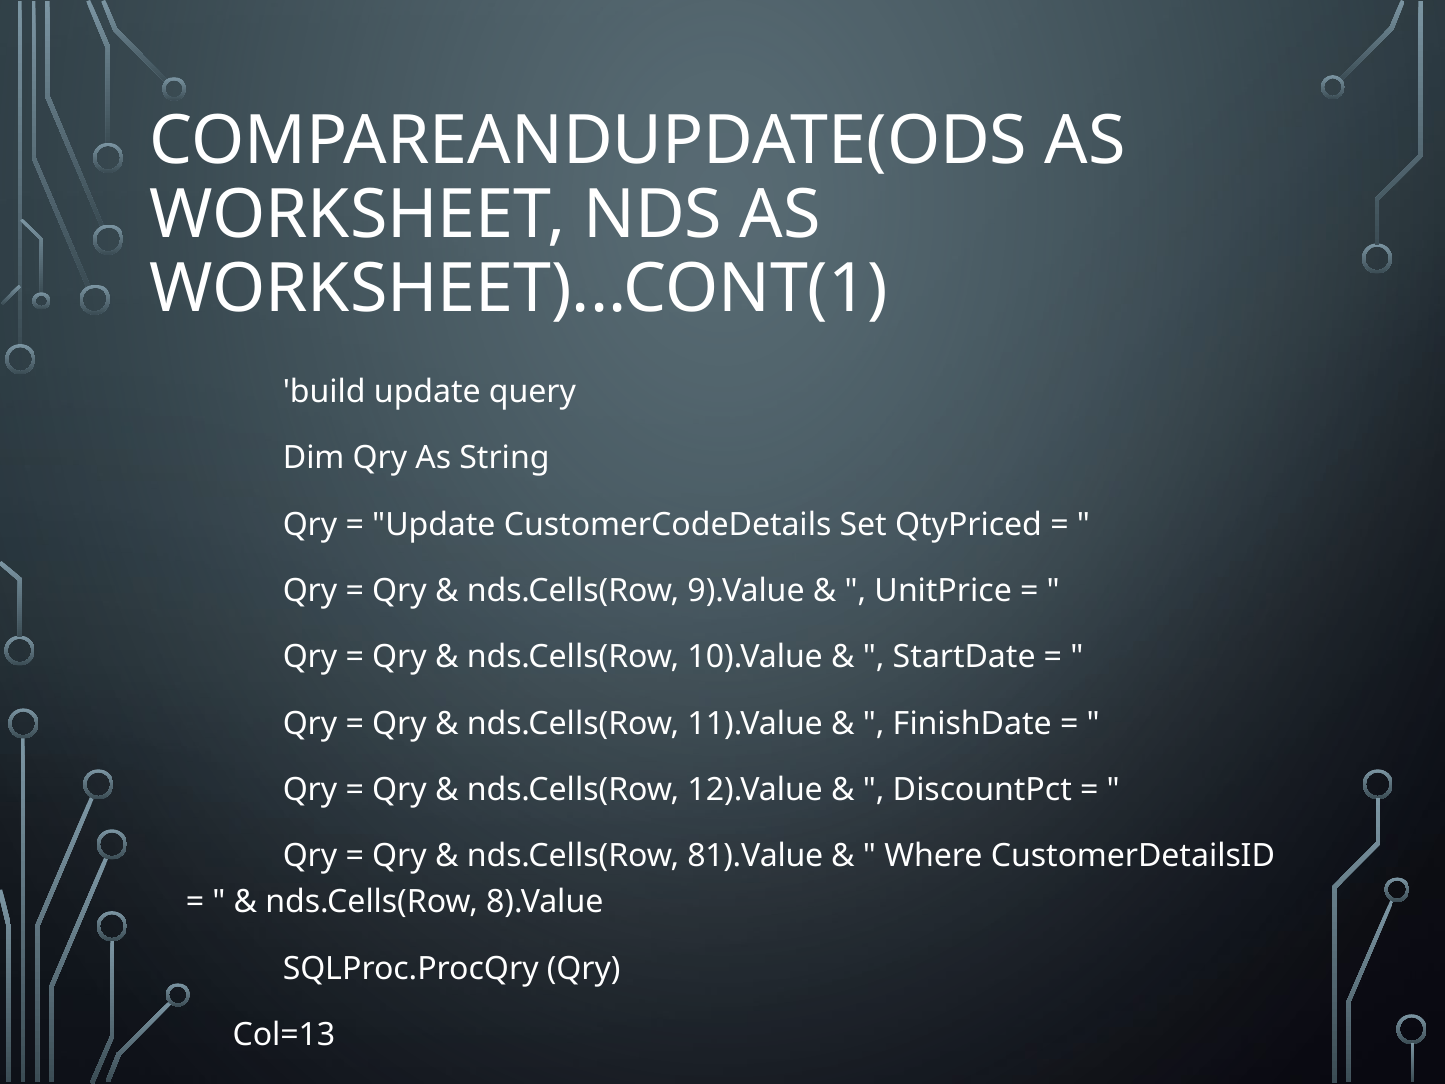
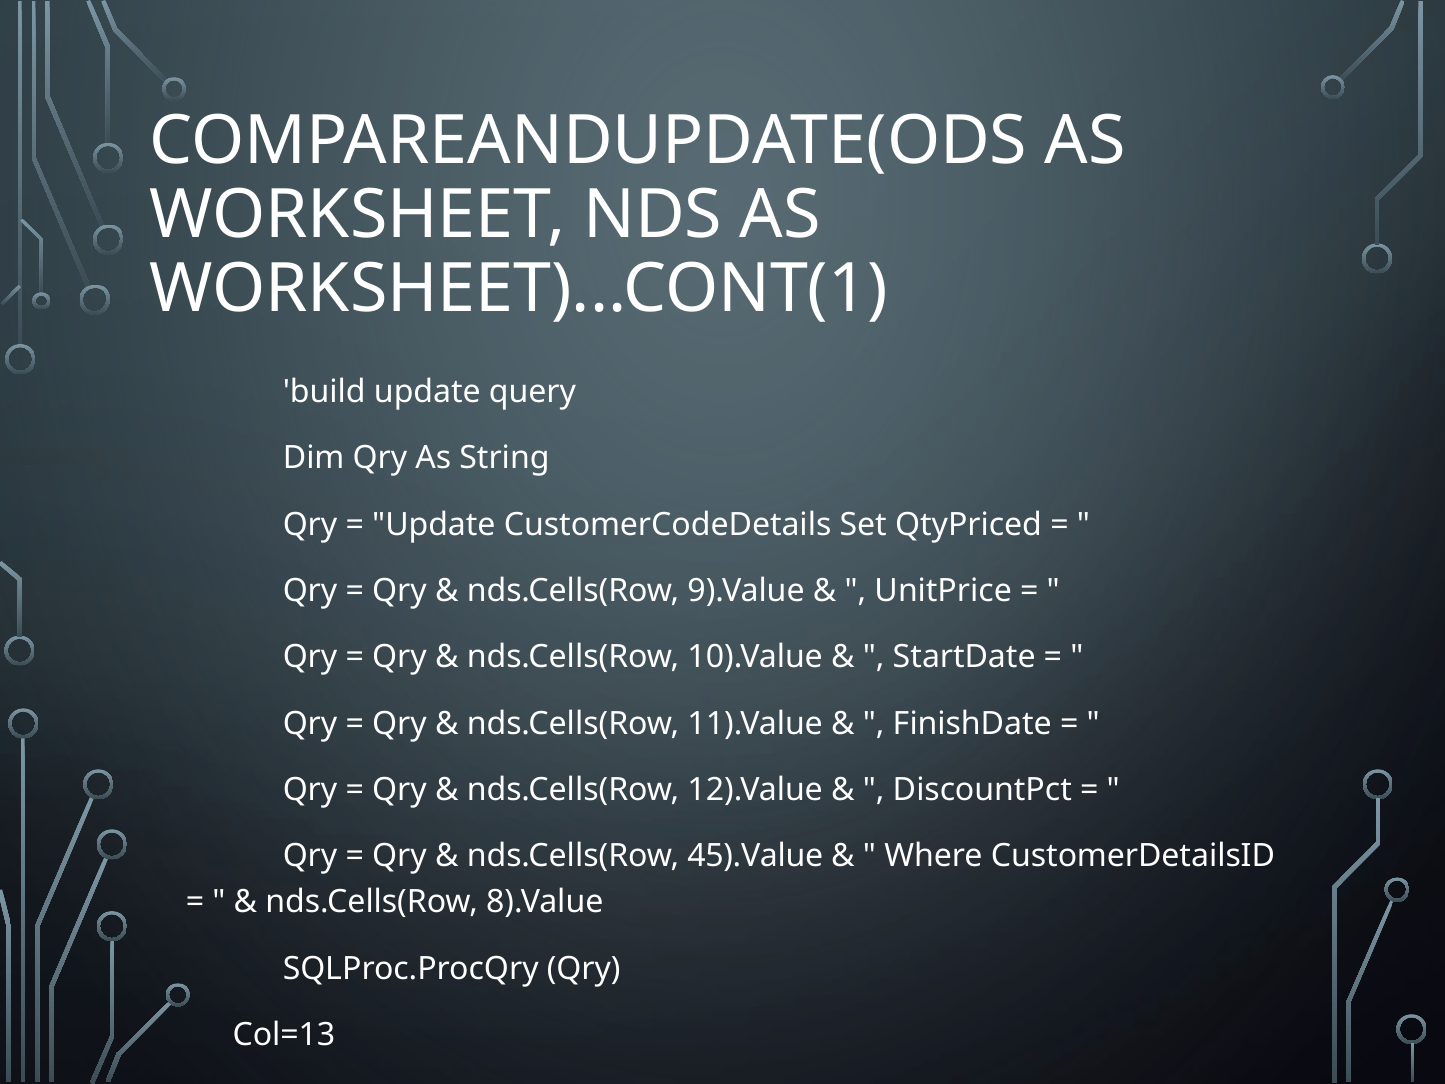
81).Value: 81).Value -> 45).Value (755, 856)
